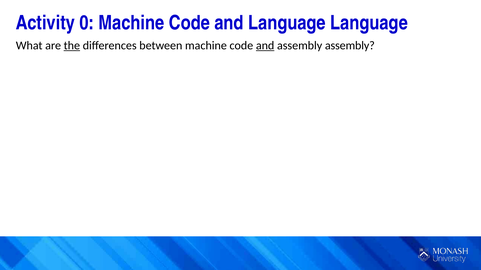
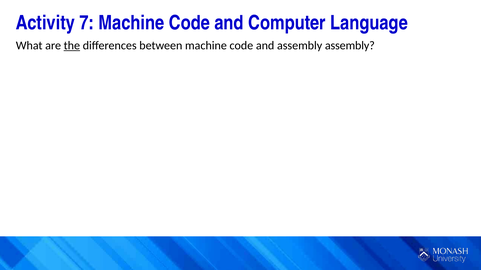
0: 0 -> 7 (87, 23)
and Language: Language -> Computer (287, 23)
and underline: present -> none (265, 46)
